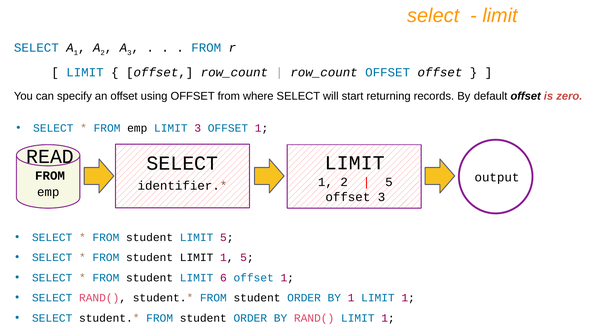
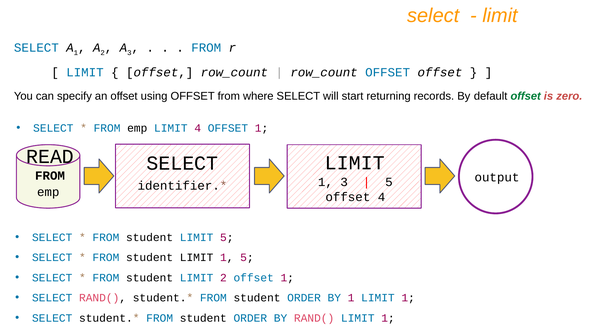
offset colour: black -> green (526, 96)
LIMIT 3: 3 -> 4 (198, 128)
1 2: 2 -> 3 (344, 182)
offset 3: 3 -> 4 (382, 197)
LIMIT 6: 6 -> 2 (223, 278)
